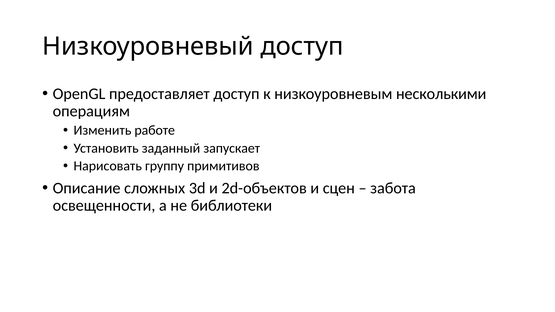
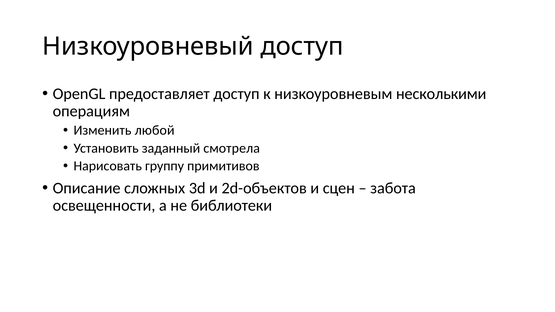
работе: работе -> любой (155, 130)
запускает: запускает -> смотрела (232, 148)
